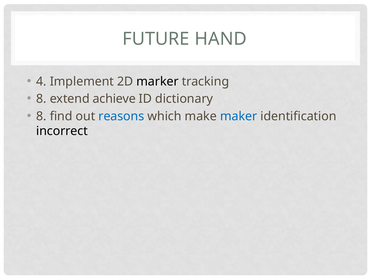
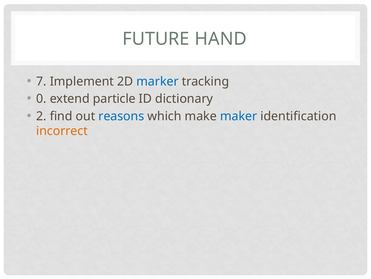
4: 4 -> 7 (41, 81)
marker colour: black -> blue (158, 81)
8: 8 -> 0 (41, 99)
achieve: achieve -> particle (114, 99)
8: 8 -> 2 (41, 116)
incorrect colour: black -> orange (62, 131)
